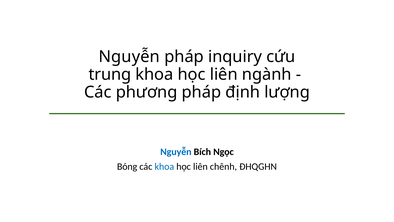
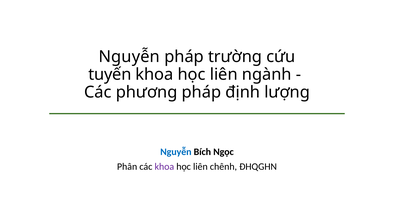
inquiry: inquiry -> trường (235, 57)
trung: trung -> tuyến (110, 74)
Bóng: Bóng -> Phân (127, 166)
khoa colour: blue -> purple (164, 166)
